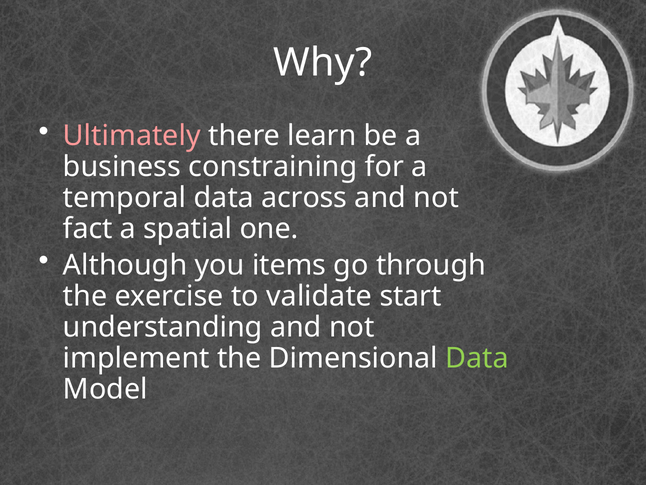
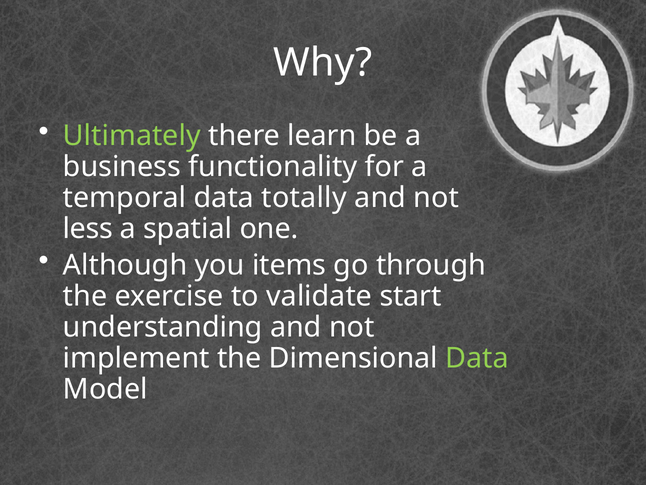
Ultimately colour: pink -> light green (132, 136)
constraining: constraining -> functionality (273, 167)
across: across -> totally (304, 198)
fact: fact -> less (88, 229)
